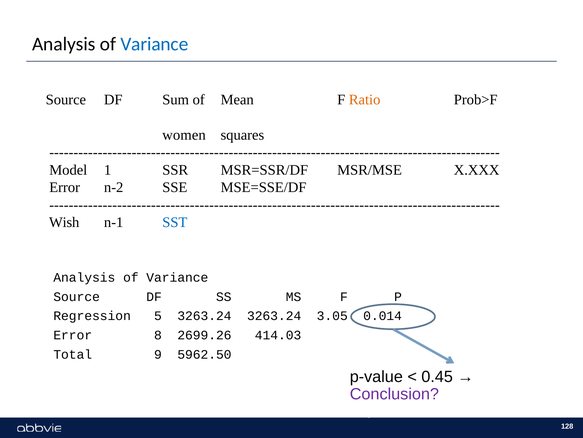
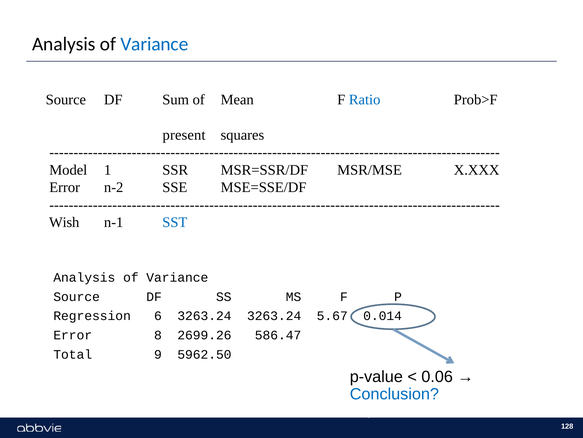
Ratio colour: orange -> blue (365, 100)
women: women -> present (184, 135)
5: 5 -> 6 (158, 316)
3.05: 3.05 -> 5.67 (332, 316)
414.03: 414.03 -> 586.47 (278, 335)
0.45: 0.45 -> 0.06 (437, 376)
Conclusion colour: purple -> blue (394, 394)
